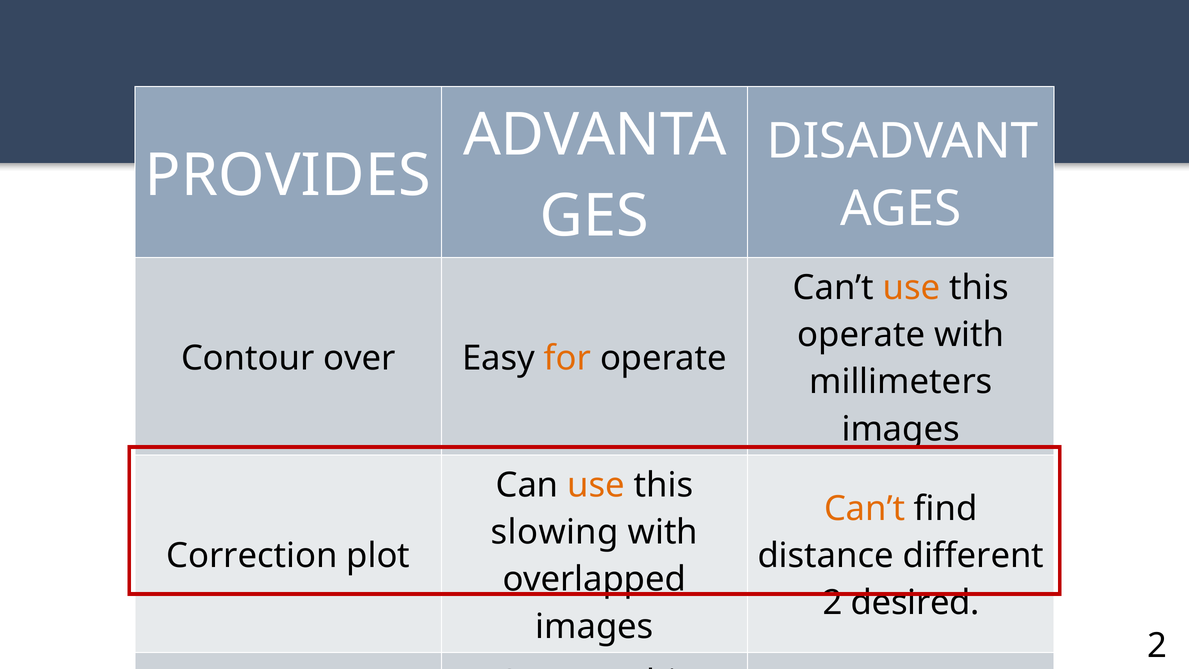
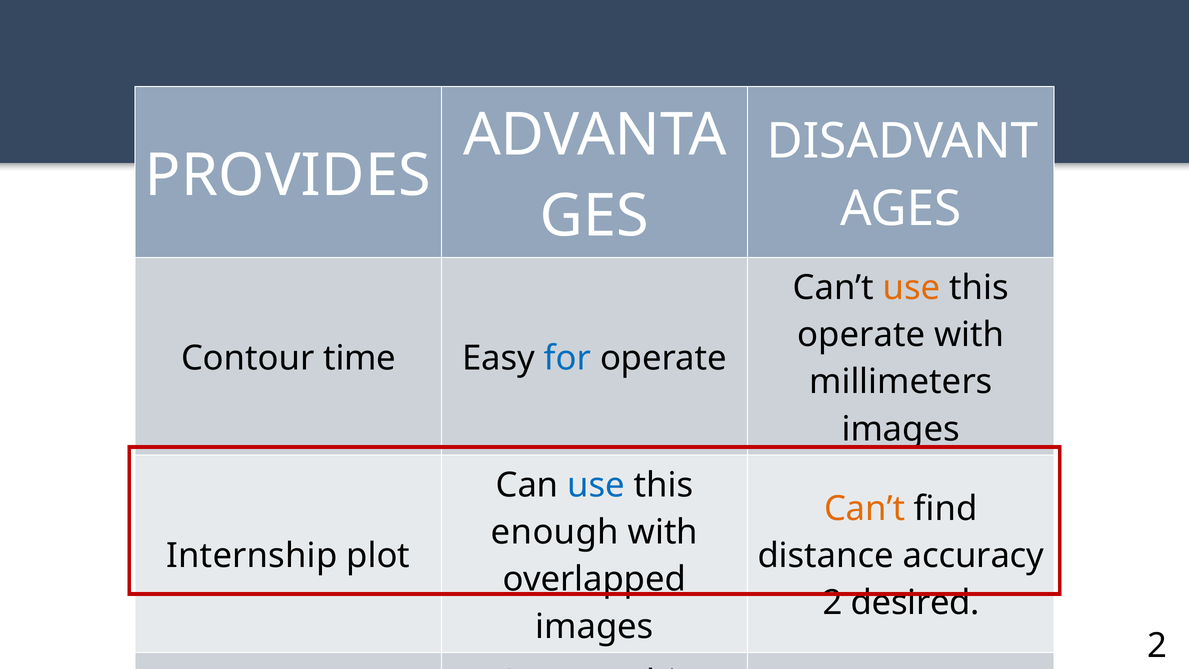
Contour over: over -> time (360, 358)
for colour: orange -> blue (568, 358)
use colour: orange -> blue (596, 485)
slowing: slowing -> enough (555, 532)
Correction: Correction -> Internship (252, 556)
different: different -> accuracy (973, 556)
